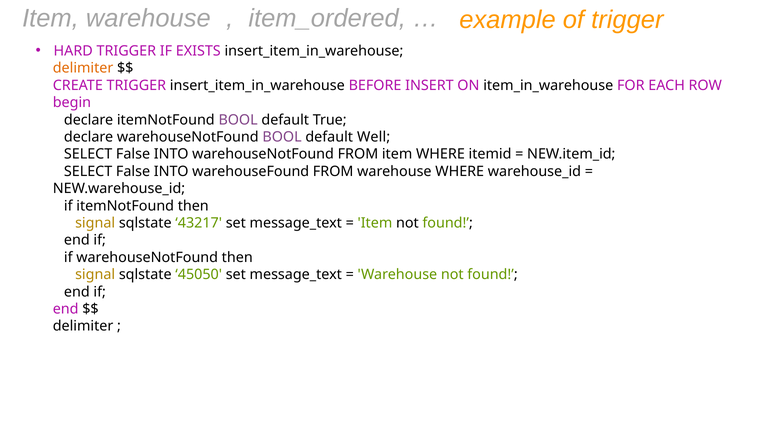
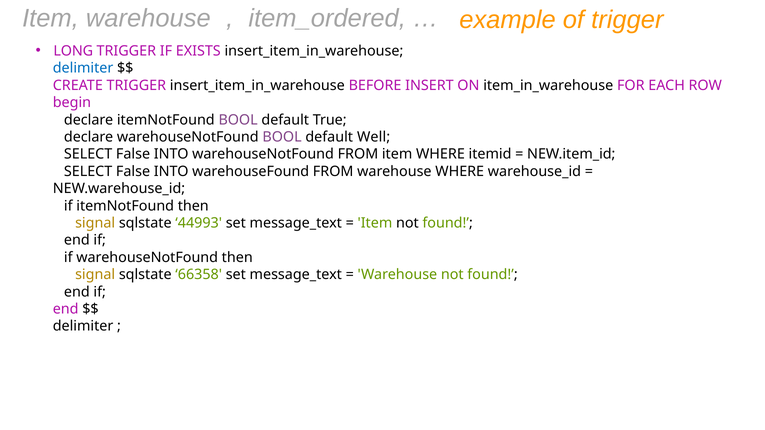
HARD: HARD -> LONG (73, 51)
delimiter colour: orange -> blue (83, 68)
43217: 43217 -> 44993 (199, 223)
45050: 45050 -> 66358 (199, 275)
